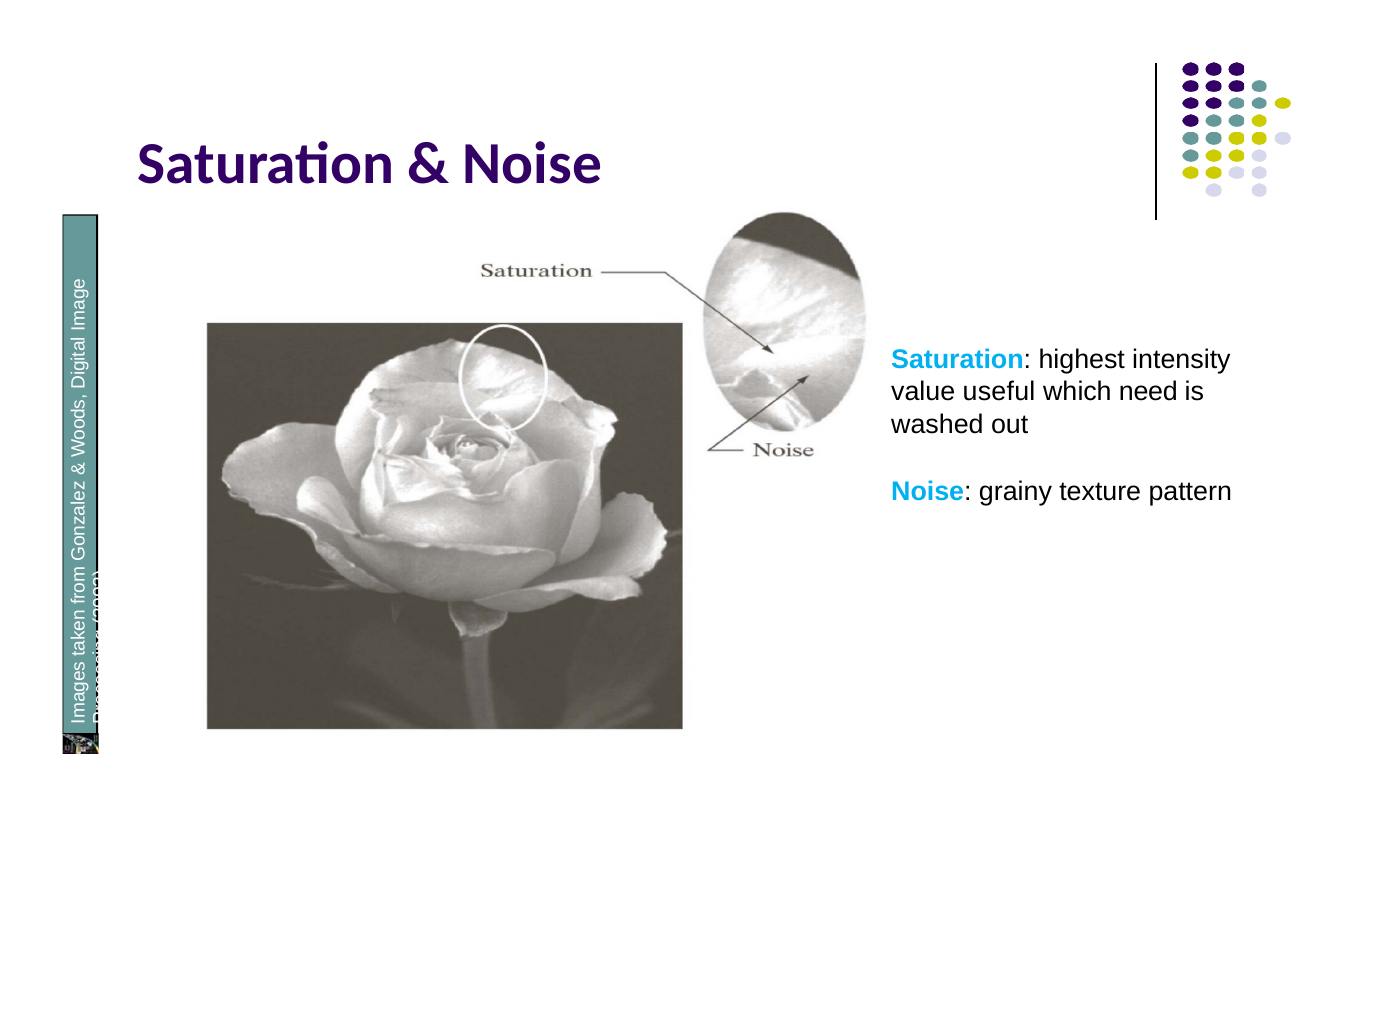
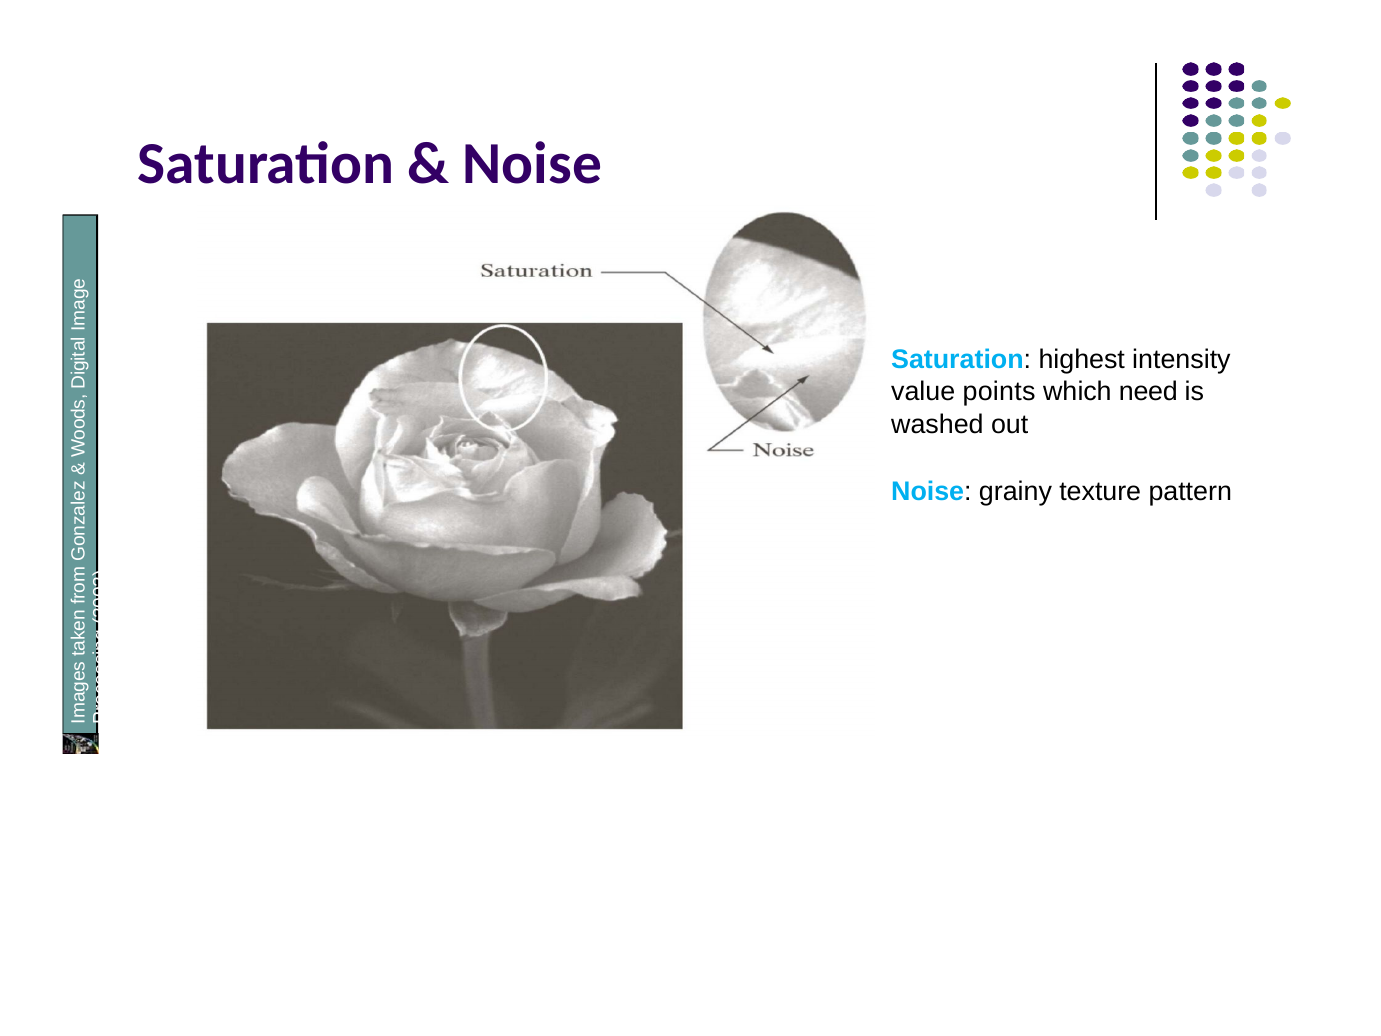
useful: useful -> points (999, 392)
